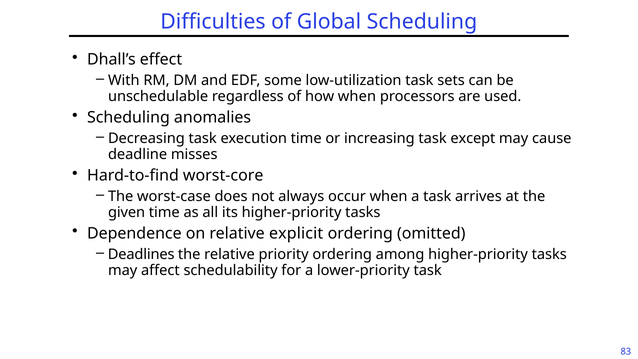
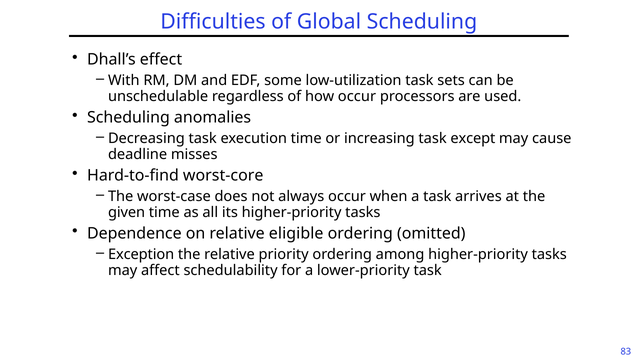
how when: when -> occur (357, 96)
explicit: explicit -> eligible (296, 233)
Deadlines: Deadlines -> Exception (141, 254)
